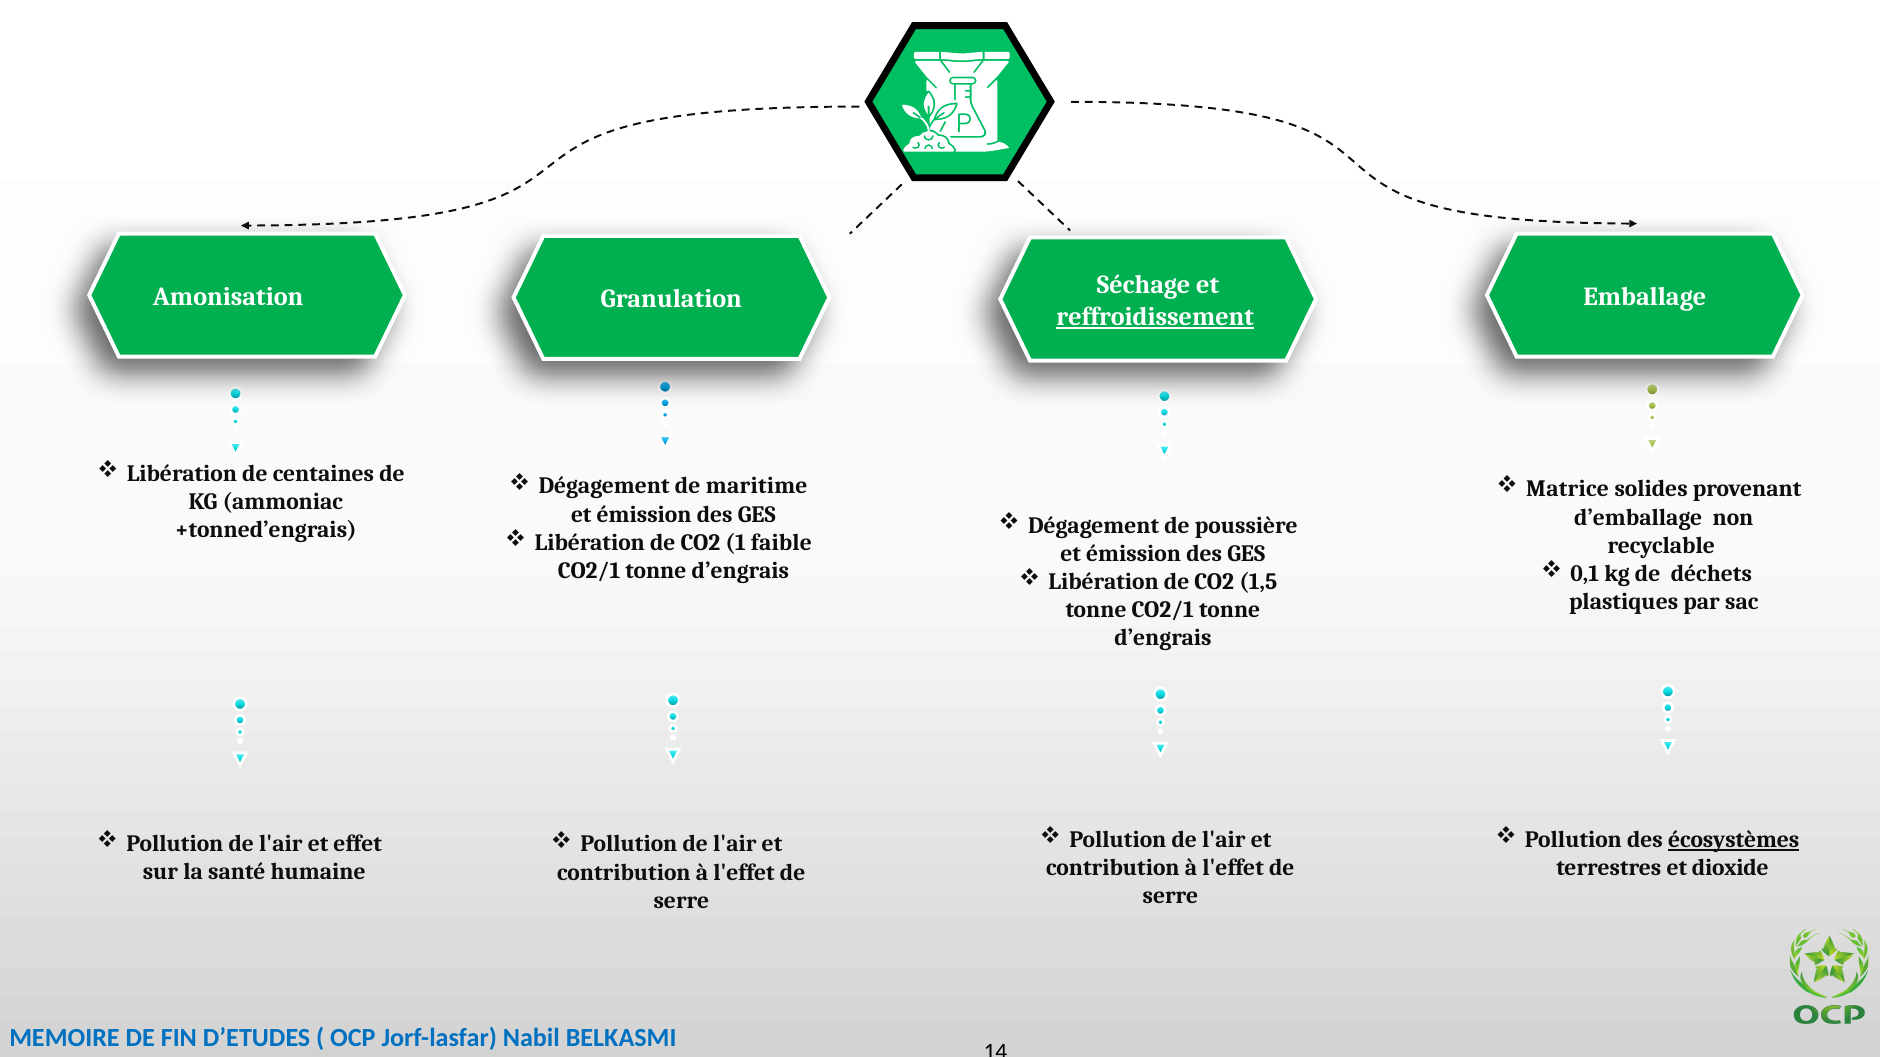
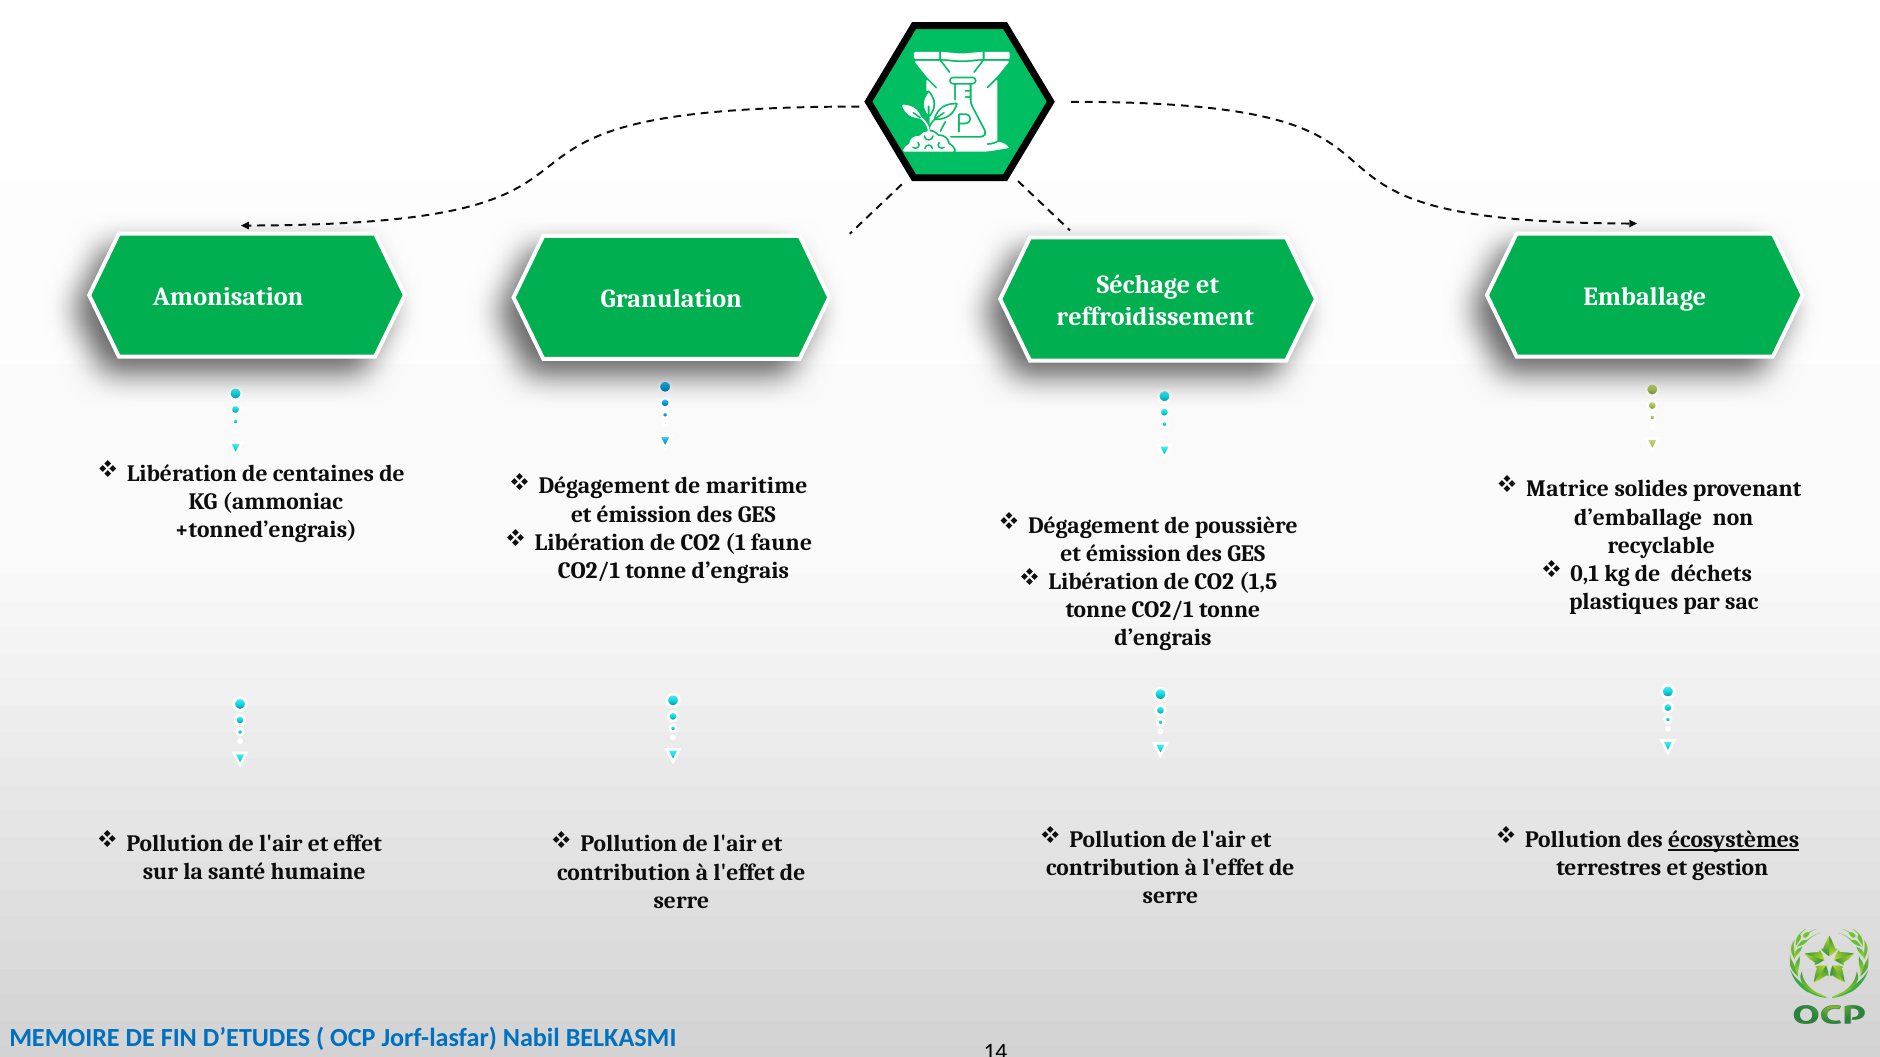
reffroidissement underline: present -> none (1155, 317)
faible: faible -> faune (782, 543)
dioxide: dioxide -> gestion (1730, 868)
